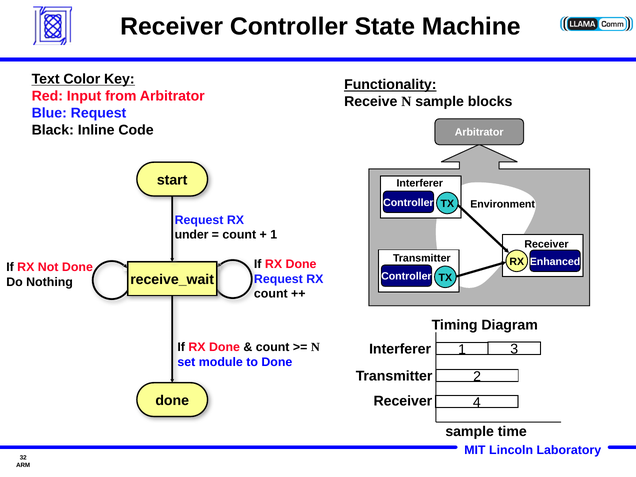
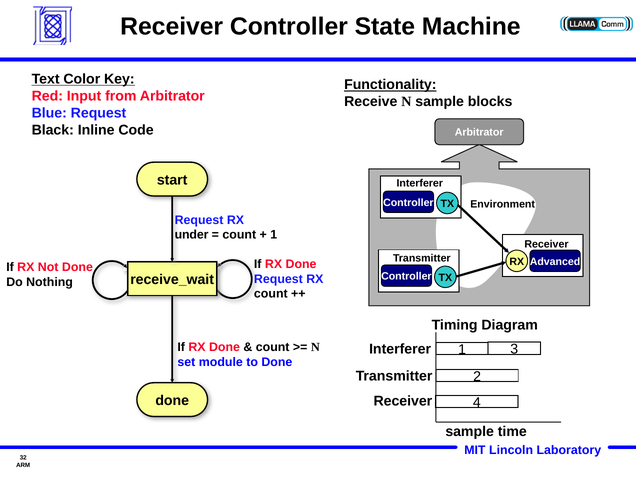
Enhanced: Enhanced -> Advanced (555, 262)
